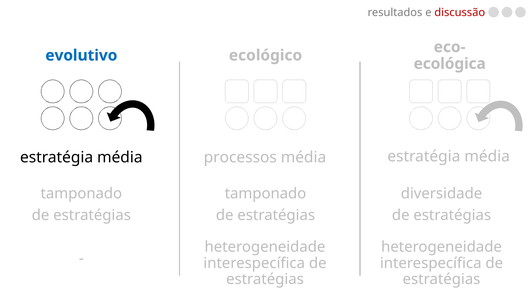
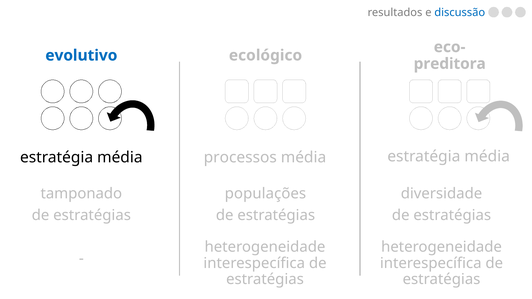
discussão colour: red -> blue (460, 12)
ecológica: ecológica -> preditora (450, 64)
tamponado: tamponado -> populações (265, 194)
